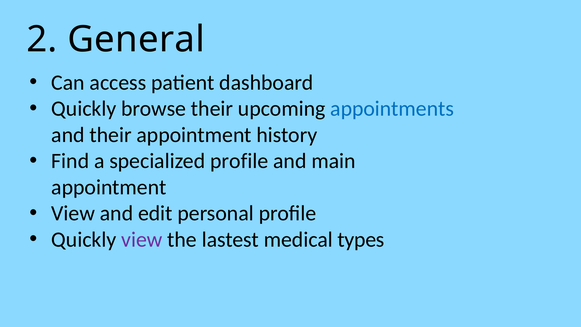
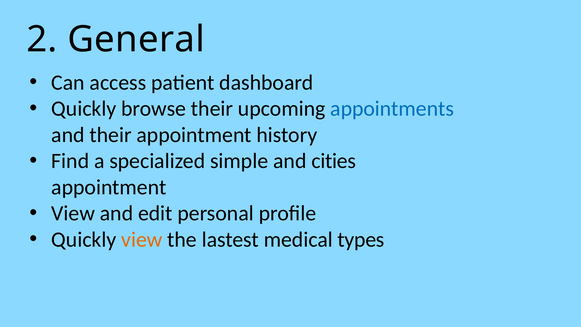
specialized profile: profile -> simple (239, 161)
main: main -> cities (334, 161)
view colour: purple -> orange (142, 239)
